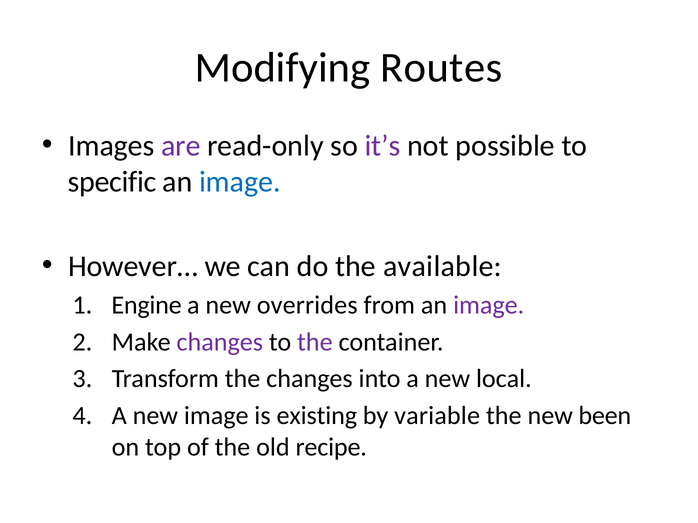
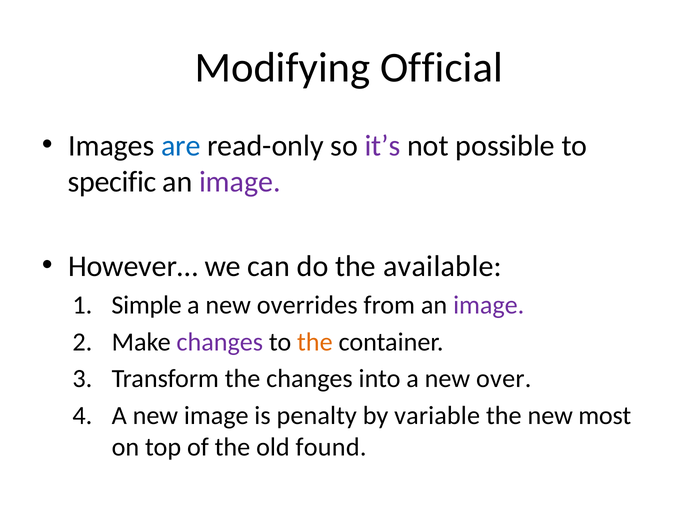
Routes: Routes -> Official (441, 68)
are colour: purple -> blue (181, 146)
image colour: blue -> purple (240, 182)
Engine: Engine -> Simple (147, 305)
the colour: purple -> orange (315, 342)
local: local -> over (504, 379)
existing: existing -> penalty (317, 416)
been: been -> most (605, 416)
recipe: recipe -> found (331, 447)
